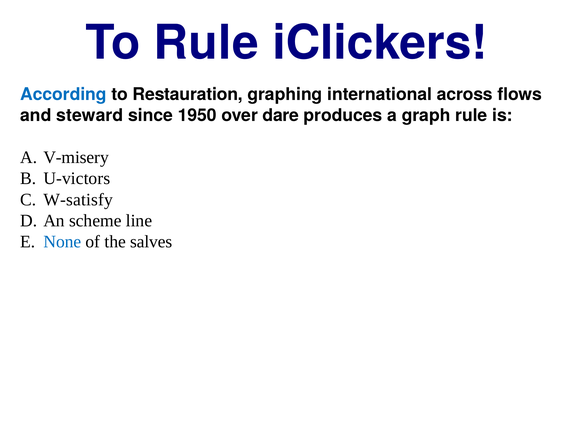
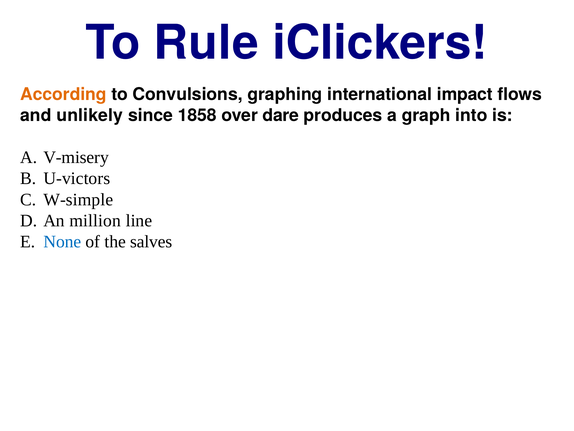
According colour: blue -> orange (63, 94)
Restauration: Restauration -> Convulsions (188, 94)
across: across -> impact (465, 94)
steward: steward -> unlikely (90, 115)
1950: 1950 -> 1858 (197, 115)
graph rule: rule -> into (471, 115)
W-satisfy: W-satisfy -> W-simple (78, 199)
scheme: scheme -> million (95, 220)
